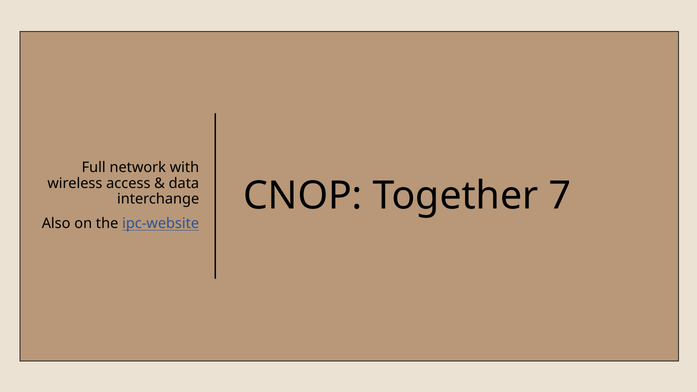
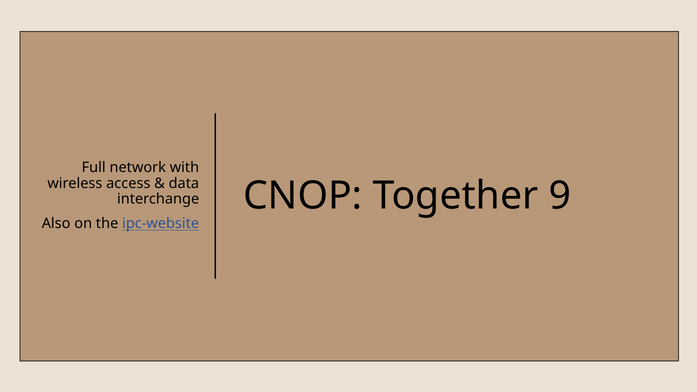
7: 7 -> 9 (560, 196)
